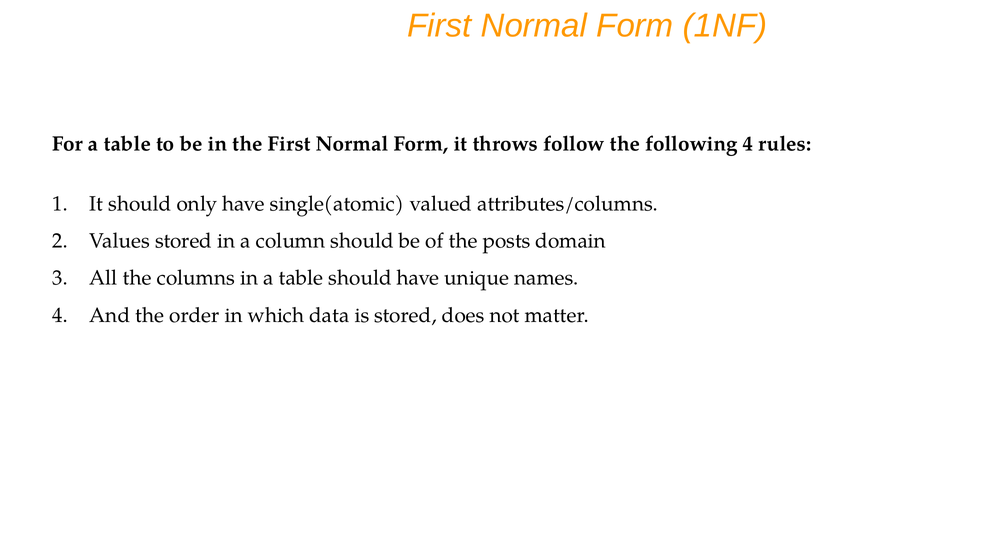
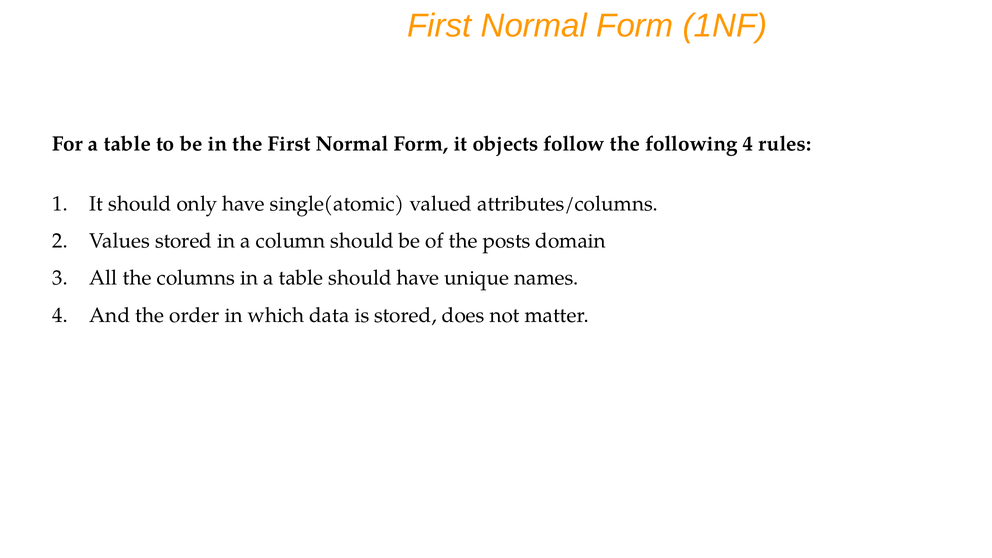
throws: throws -> objects (505, 144)
